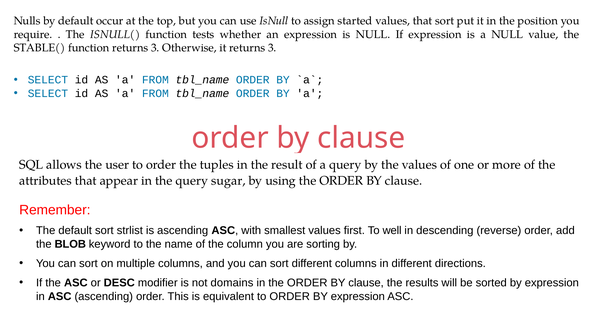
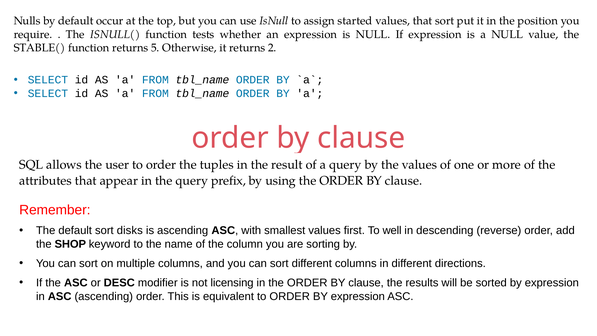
function returns 3: 3 -> 5 (155, 48)
it returns 3: 3 -> 2 (272, 48)
sugar: sugar -> prefix (229, 181)
strlist: strlist -> disks (130, 230)
BLOB: BLOB -> SHOP (70, 244)
domains: domains -> licensing (232, 283)
